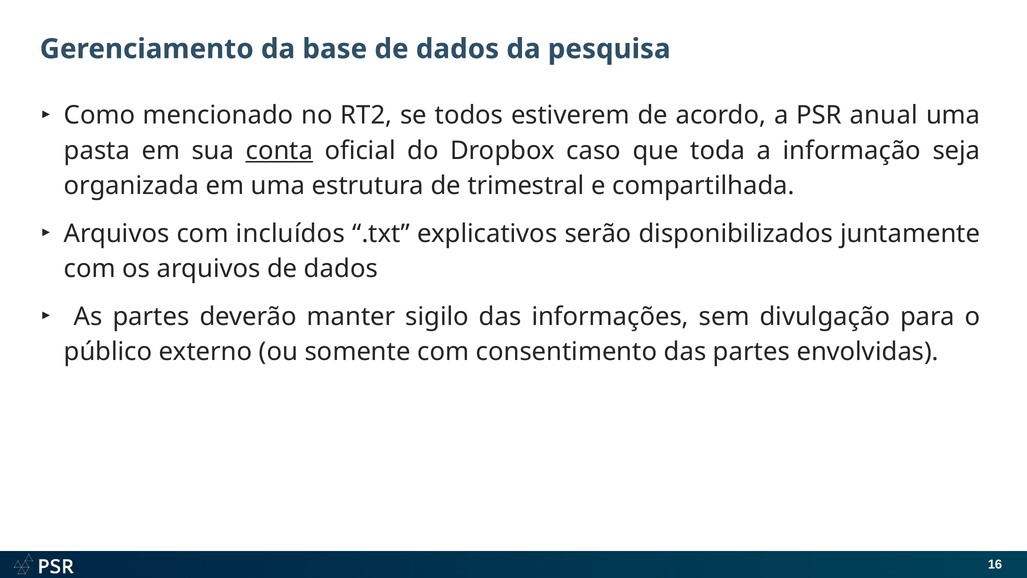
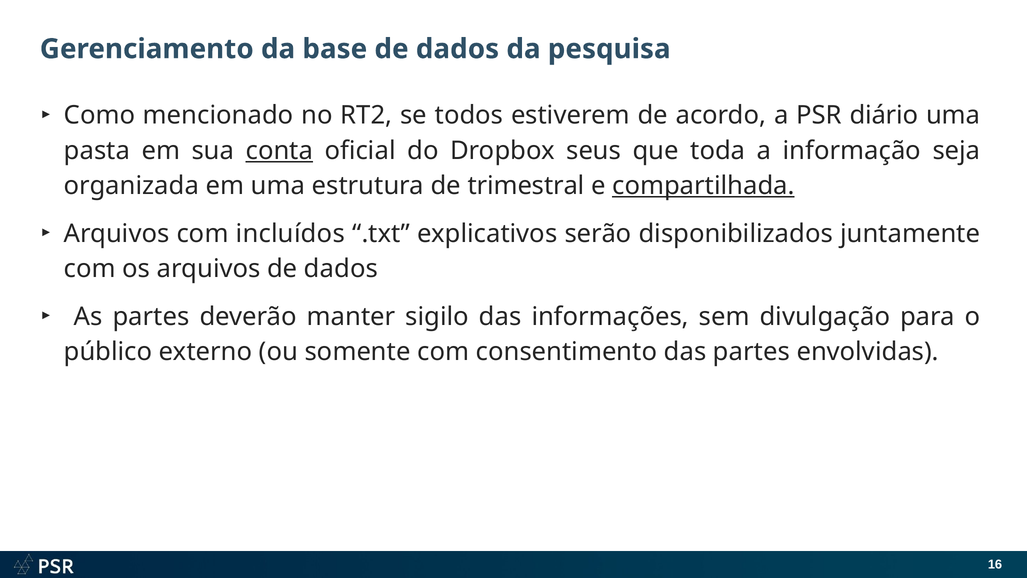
anual: anual -> diário (884, 115)
caso: caso -> seus (594, 150)
compartilhada underline: none -> present (703, 186)
